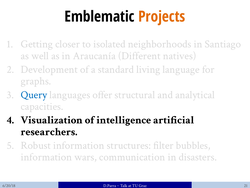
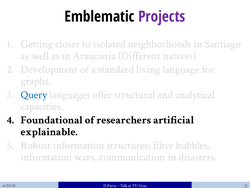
Projects colour: orange -> purple (162, 17)
Visualization: Visualization -> Foundational (52, 120)
intelligence: intelligence -> researchers (124, 120)
researchers: researchers -> explainable (49, 131)
